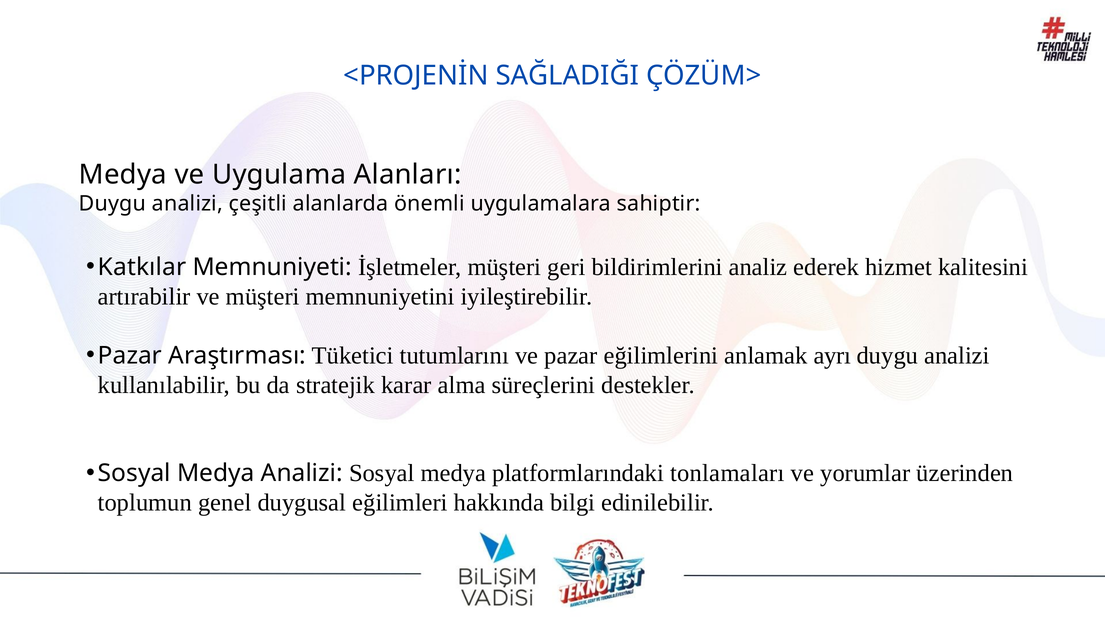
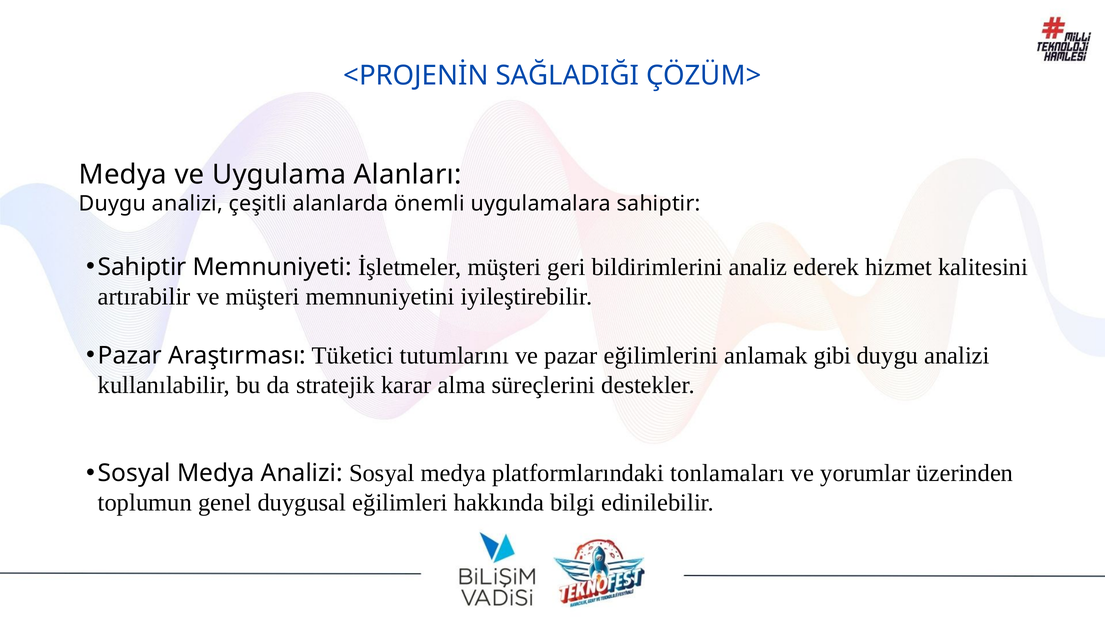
Katkılar: Katkılar -> Sahiptir (142, 267)
ayrı: ayrı -> gibi (832, 356)
